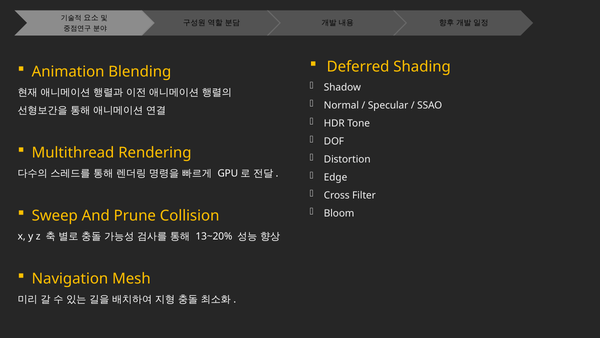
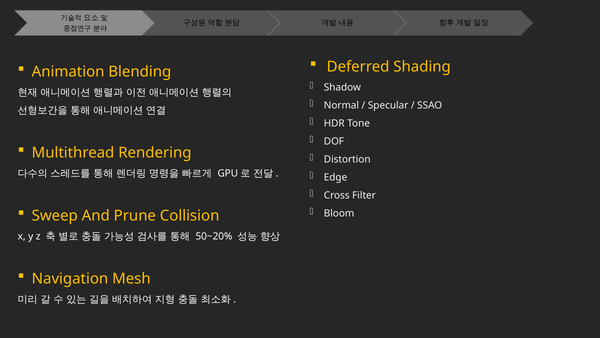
13~20%: 13~20% -> 50~20% (214, 236)
